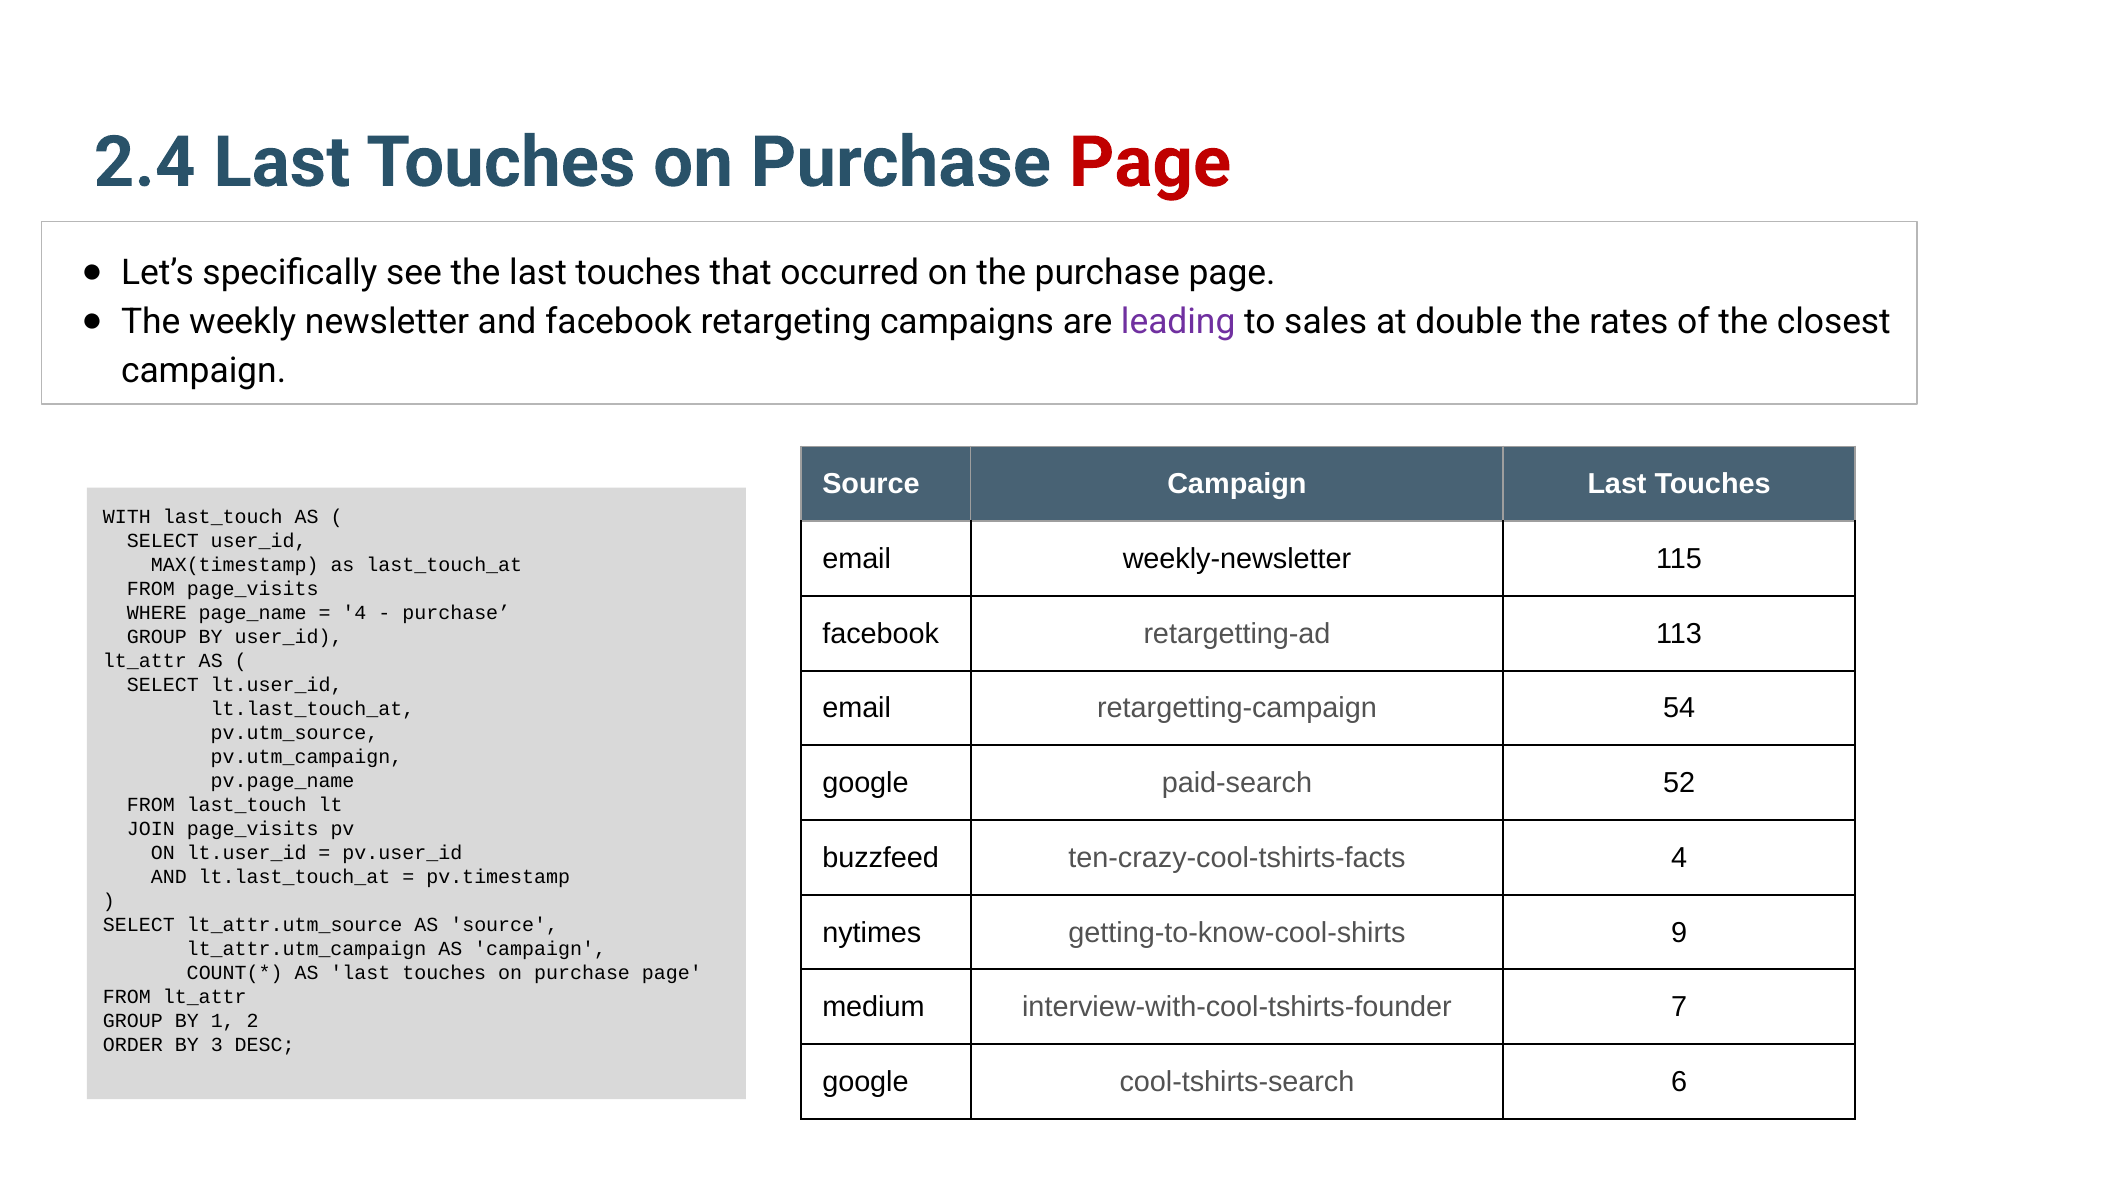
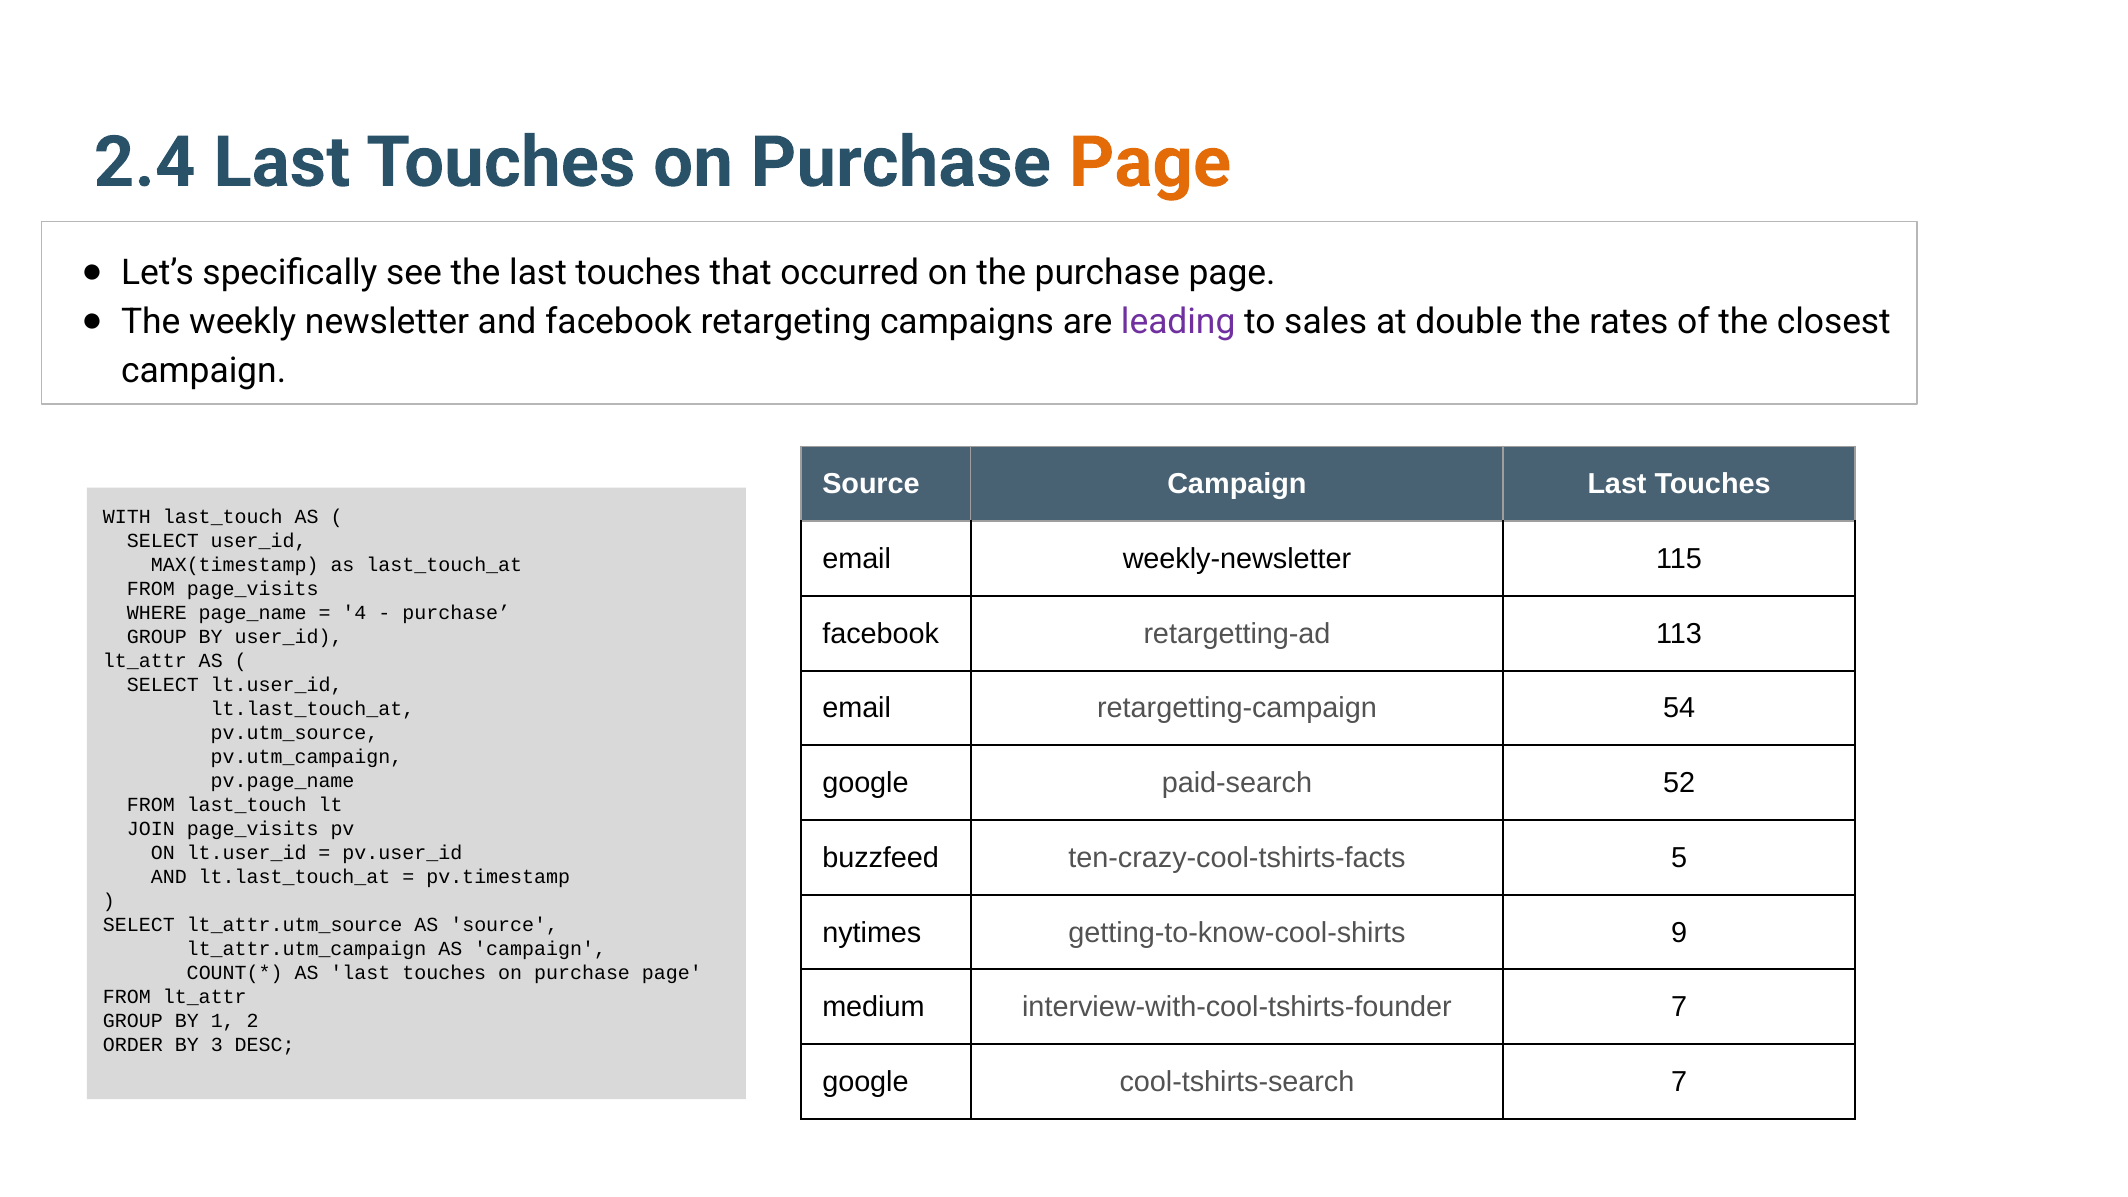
Page colour: red -> orange (1150, 163)
ten-crazy-cool-tshirts-facts 4: 4 -> 5 (1679, 858)
cool-tshirts-search 6: 6 -> 7 (1679, 1082)
